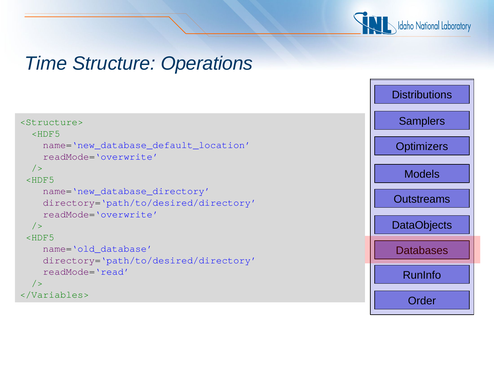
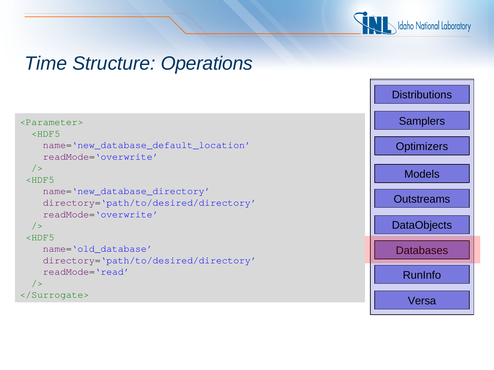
<Structure>: <Structure> -> <Parameter> (52, 122)
</Variables>: </Variables> -> </Surrogate> (54, 295)
Order: Order -> Versa (422, 301)
